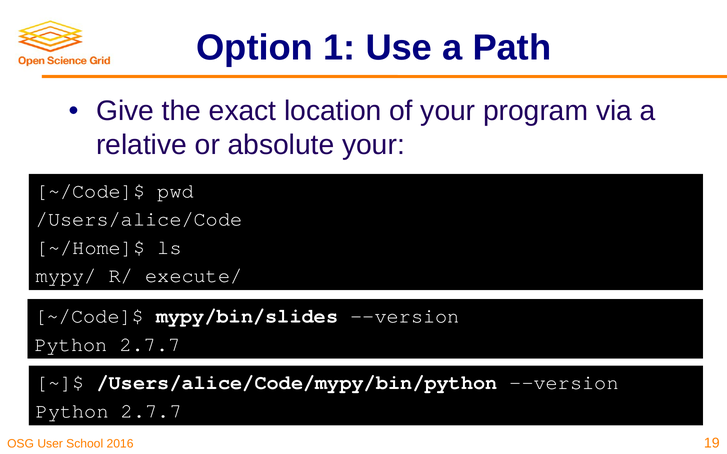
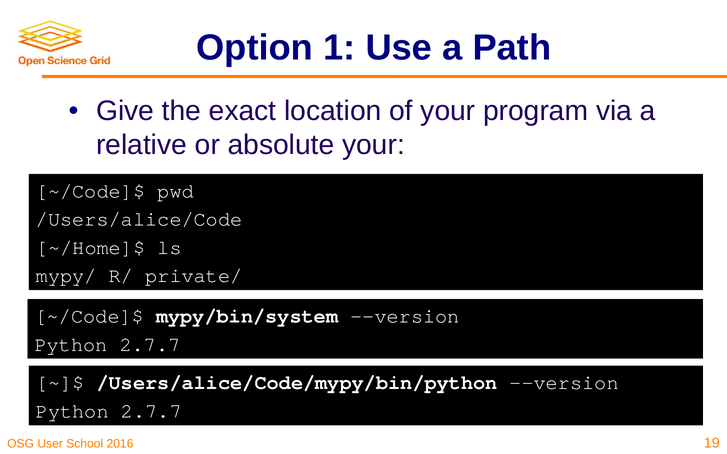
execute/: execute/ -> private/ (194, 276)
mypy/bin/slides: mypy/bin/slides -> mypy/bin/system (247, 316)
